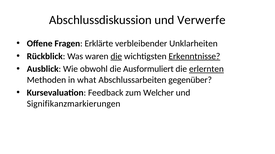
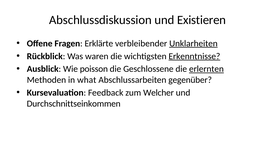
Verwerfe: Verwerfe -> Existieren (202, 20)
Unklarheiten underline: none -> present (193, 44)
die underline: present -> none (116, 56)
obwohl: obwohl -> poisson (94, 69)
Ausformuliert: Ausformuliert -> Geschlossene (148, 69)
Signifikanzmarkierungen: Signifikanzmarkierungen -> Durchschnittseinkommen (74, 104)
